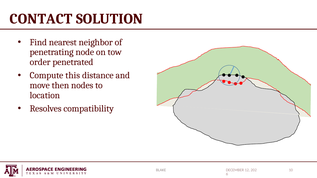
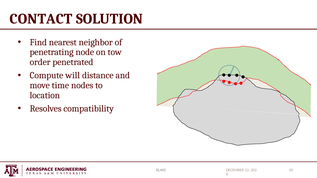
this: this -> will (73, 76)
then: then -> time (60, 85)
